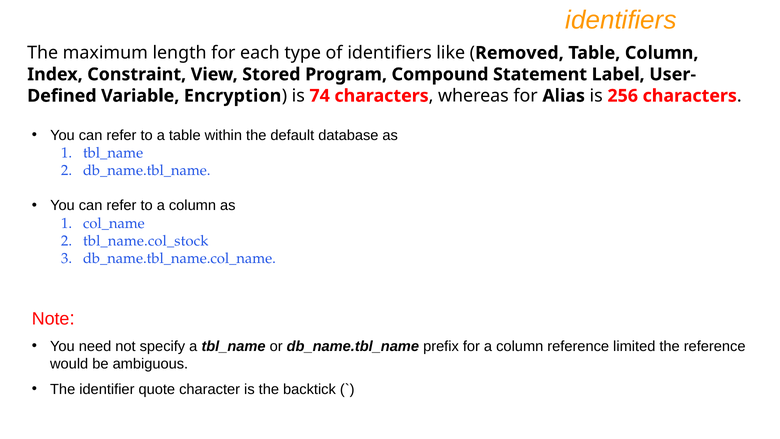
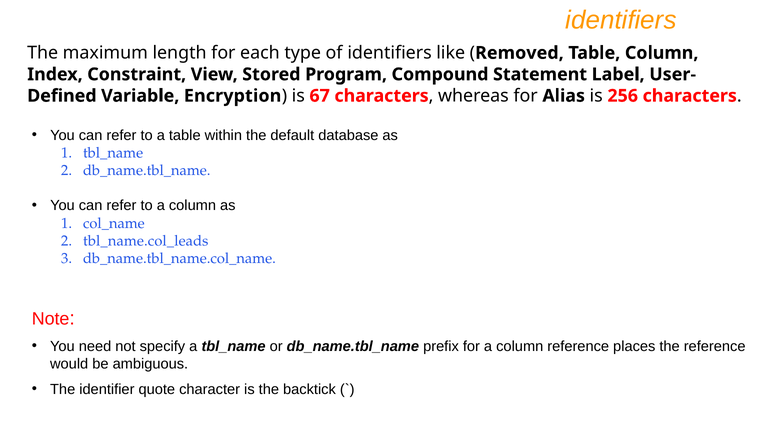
74: 74 -> 67 (320, 96)
tbl_name.col_stock: tbl_name.col_stock -> tbl_name.col_leads (146, 241)
limited: limited -> places (634, 346)
